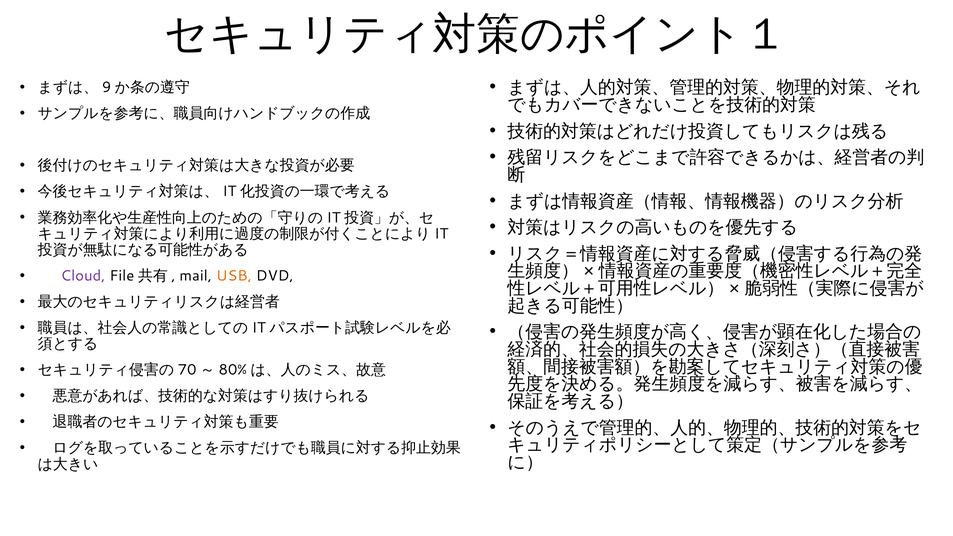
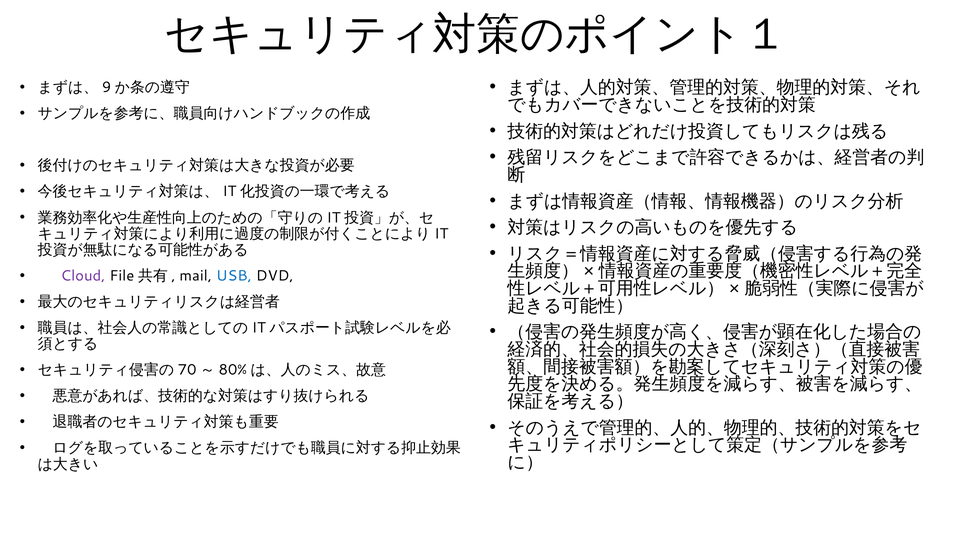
USB colour: orange -> blue (234, 276)
